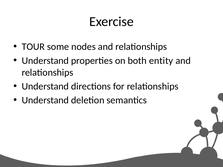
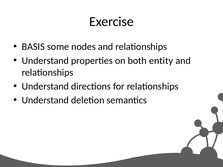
TOUR: TOUR -> BASIS (33, 47)
